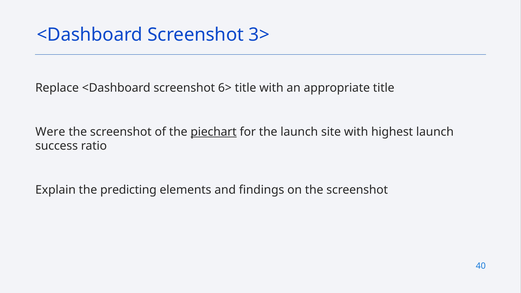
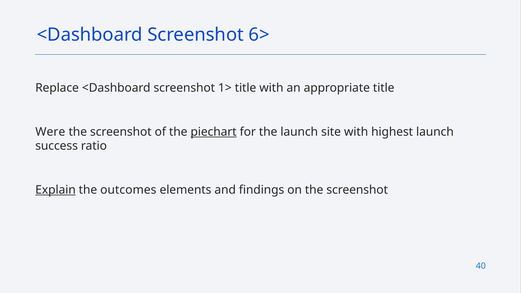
3>: 3> -> 6> (259, 35)
6>: 6> -> 1> (225, 88)
Explain underline: none -> present (55, 190)
predicting: predicting -> outcomes (128, 190)
